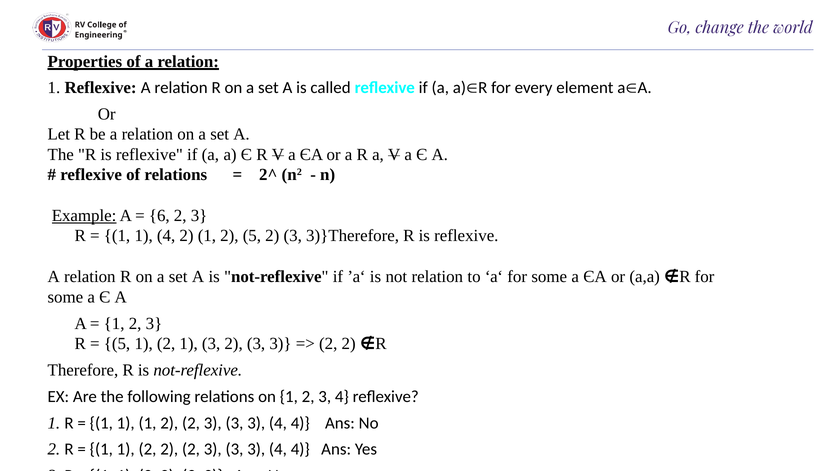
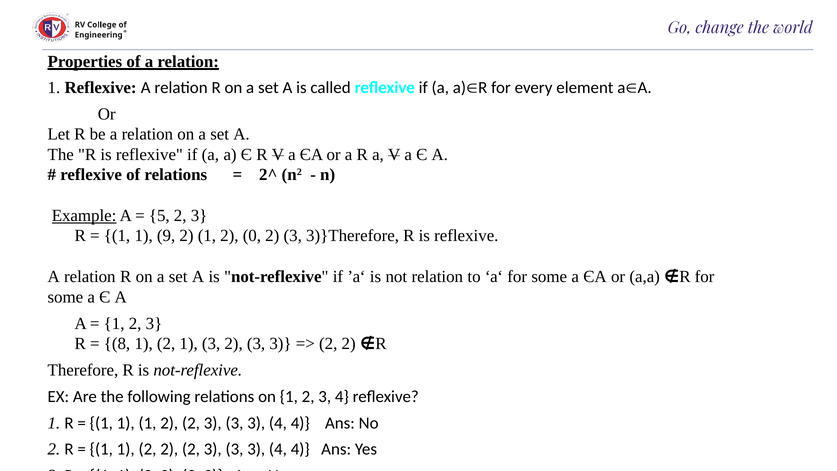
6: 6 -> 5 (159, 215)
1 4: 4 -> 9 (166, 236)
2 5: 5 -> 0 (252, 236)
5: 5 -> 8 (117, 344)
